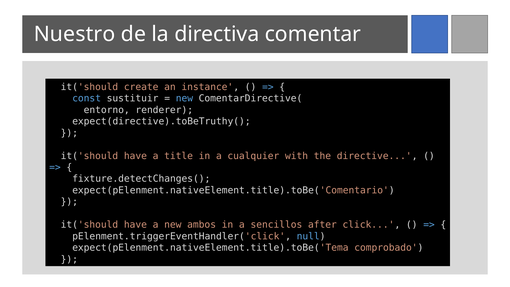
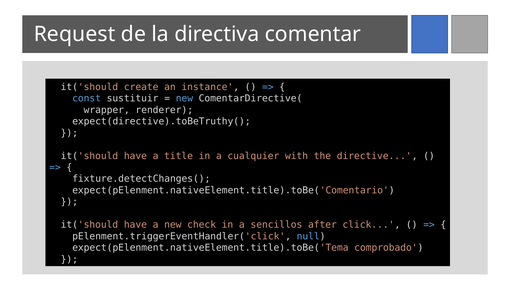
Nuestro: Nuestro -> Request (75, 34)
entorno: entorno -> wrapper (107, 110)
ambos: ambos -> check (202, 225)
